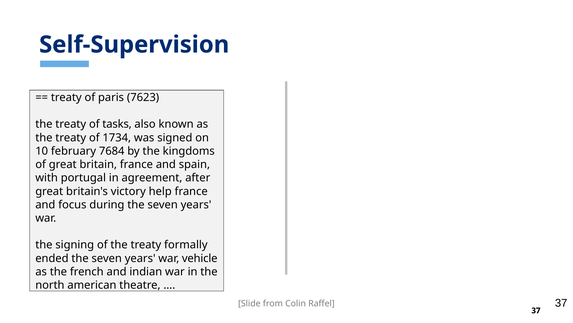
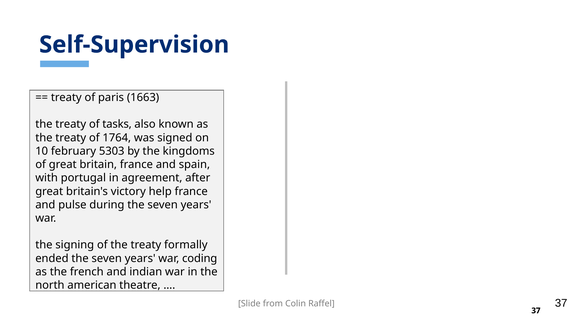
7623: 7623 -> 1663 (143, 97)
1734: 1734 -> 1764 (117, 137)
7684: 7684 -> 5303 (112, 151)
focus: focus -> pulse (72, 204)
vehicle: vehicle -> coding (200, 258)
